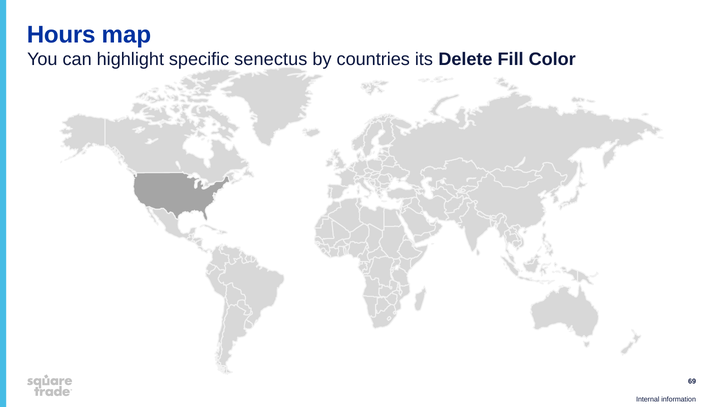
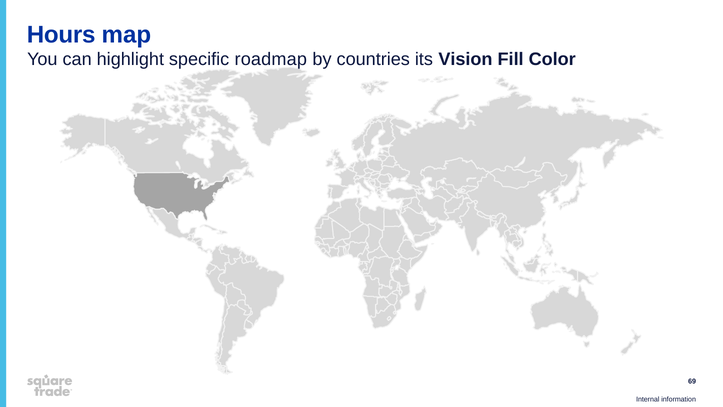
senectus: senectus -> roadmap (271, 59)
Delete: Delete -> Vision (465, 59)
